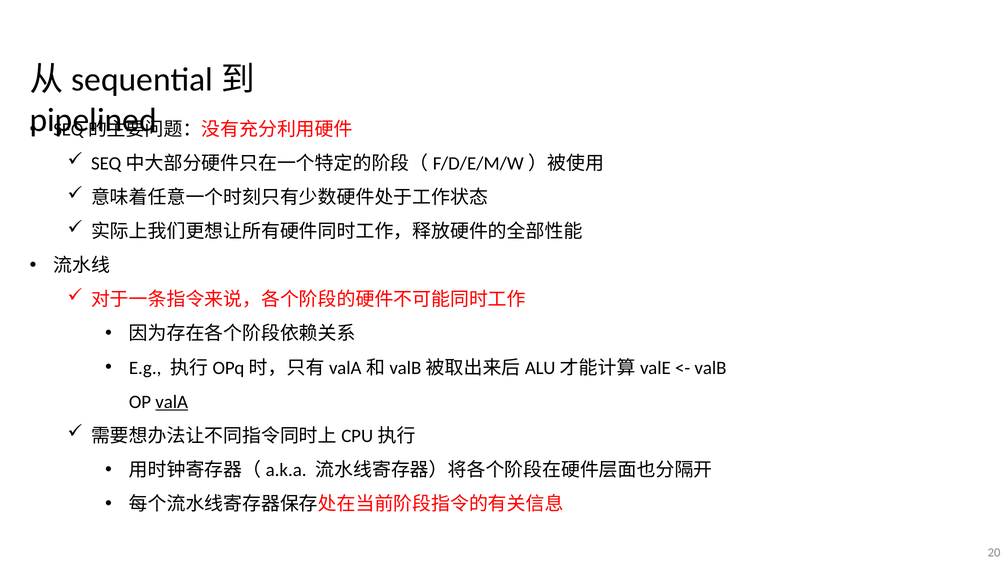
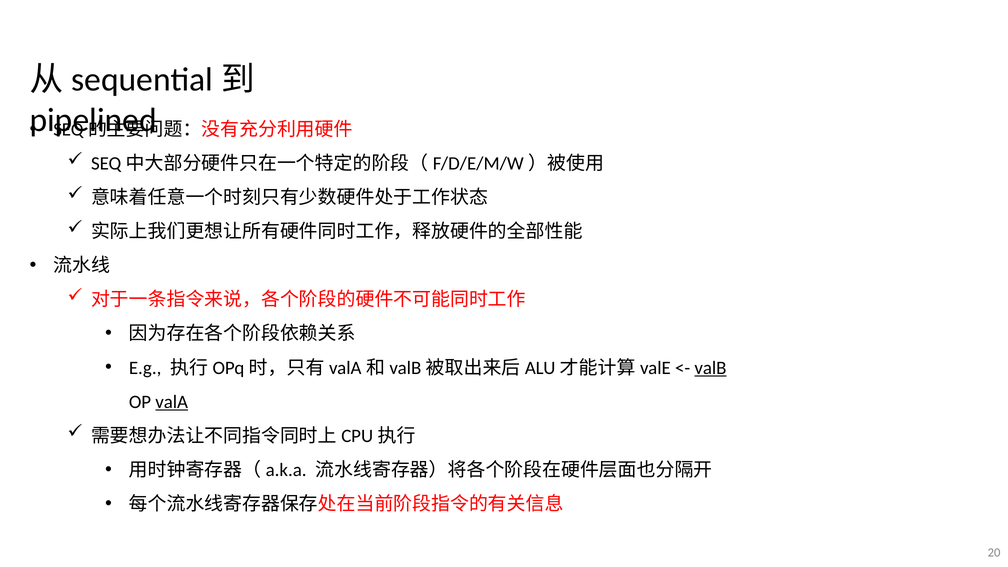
valB underline: none -> present (710, 368)
